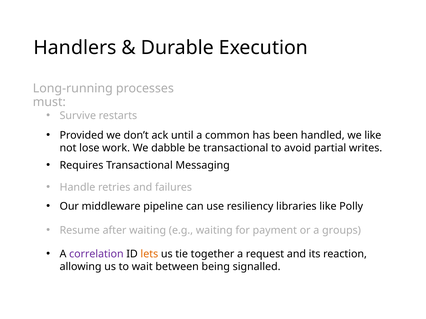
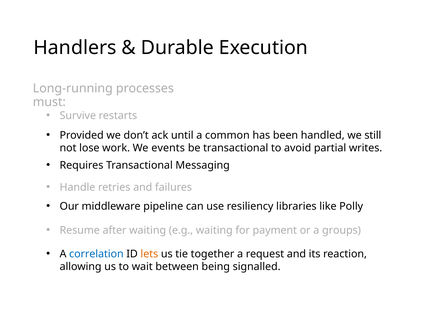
we like: like -> still (373, 135)
dabble: dabble -> events (168, 148)
correlation colour: purple -> blue (96, 254)
